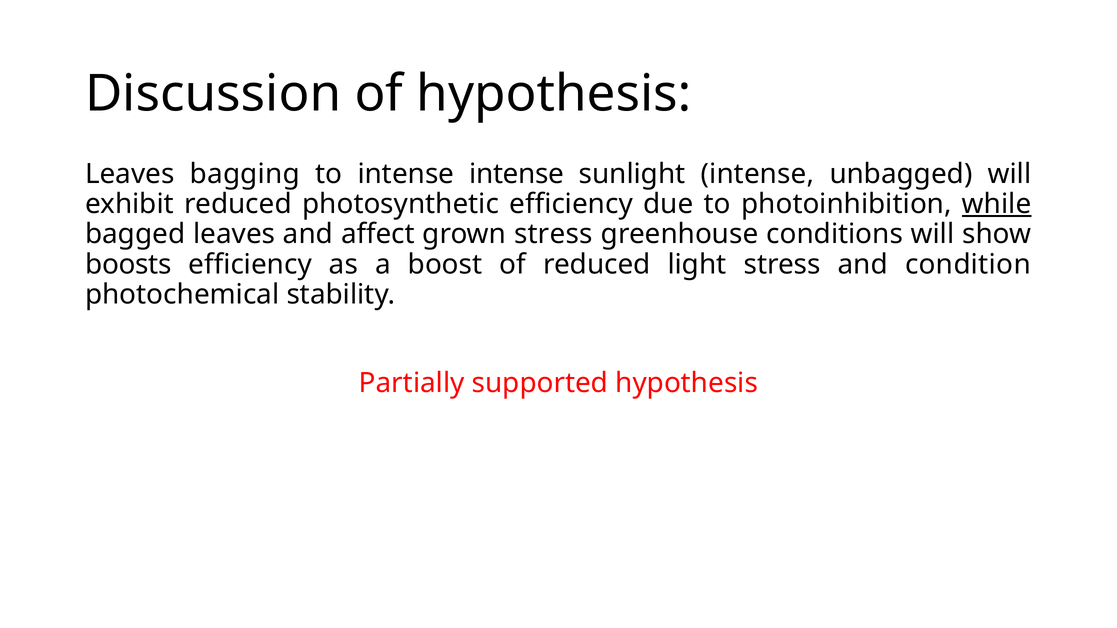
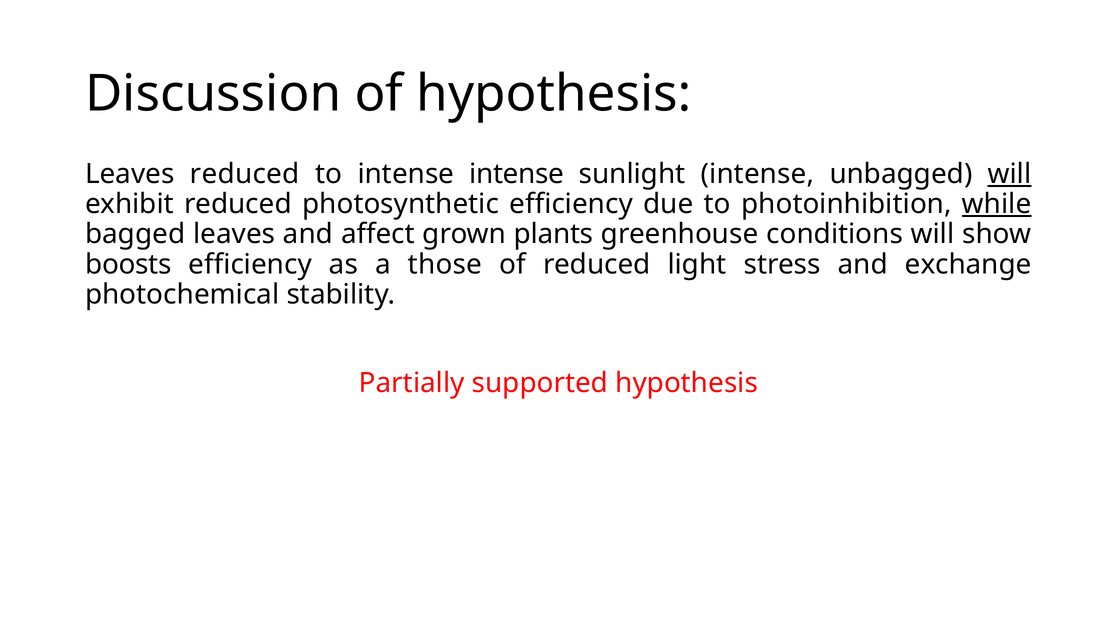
Leaves bagging: bagging -> reduced (245, 174)
will underline: none -> present (1010, 174)
grown stress: stress -> plants (554, 234)
boost: boost -> those (445, 264)
condition: condition -> exchange (968, 264)
